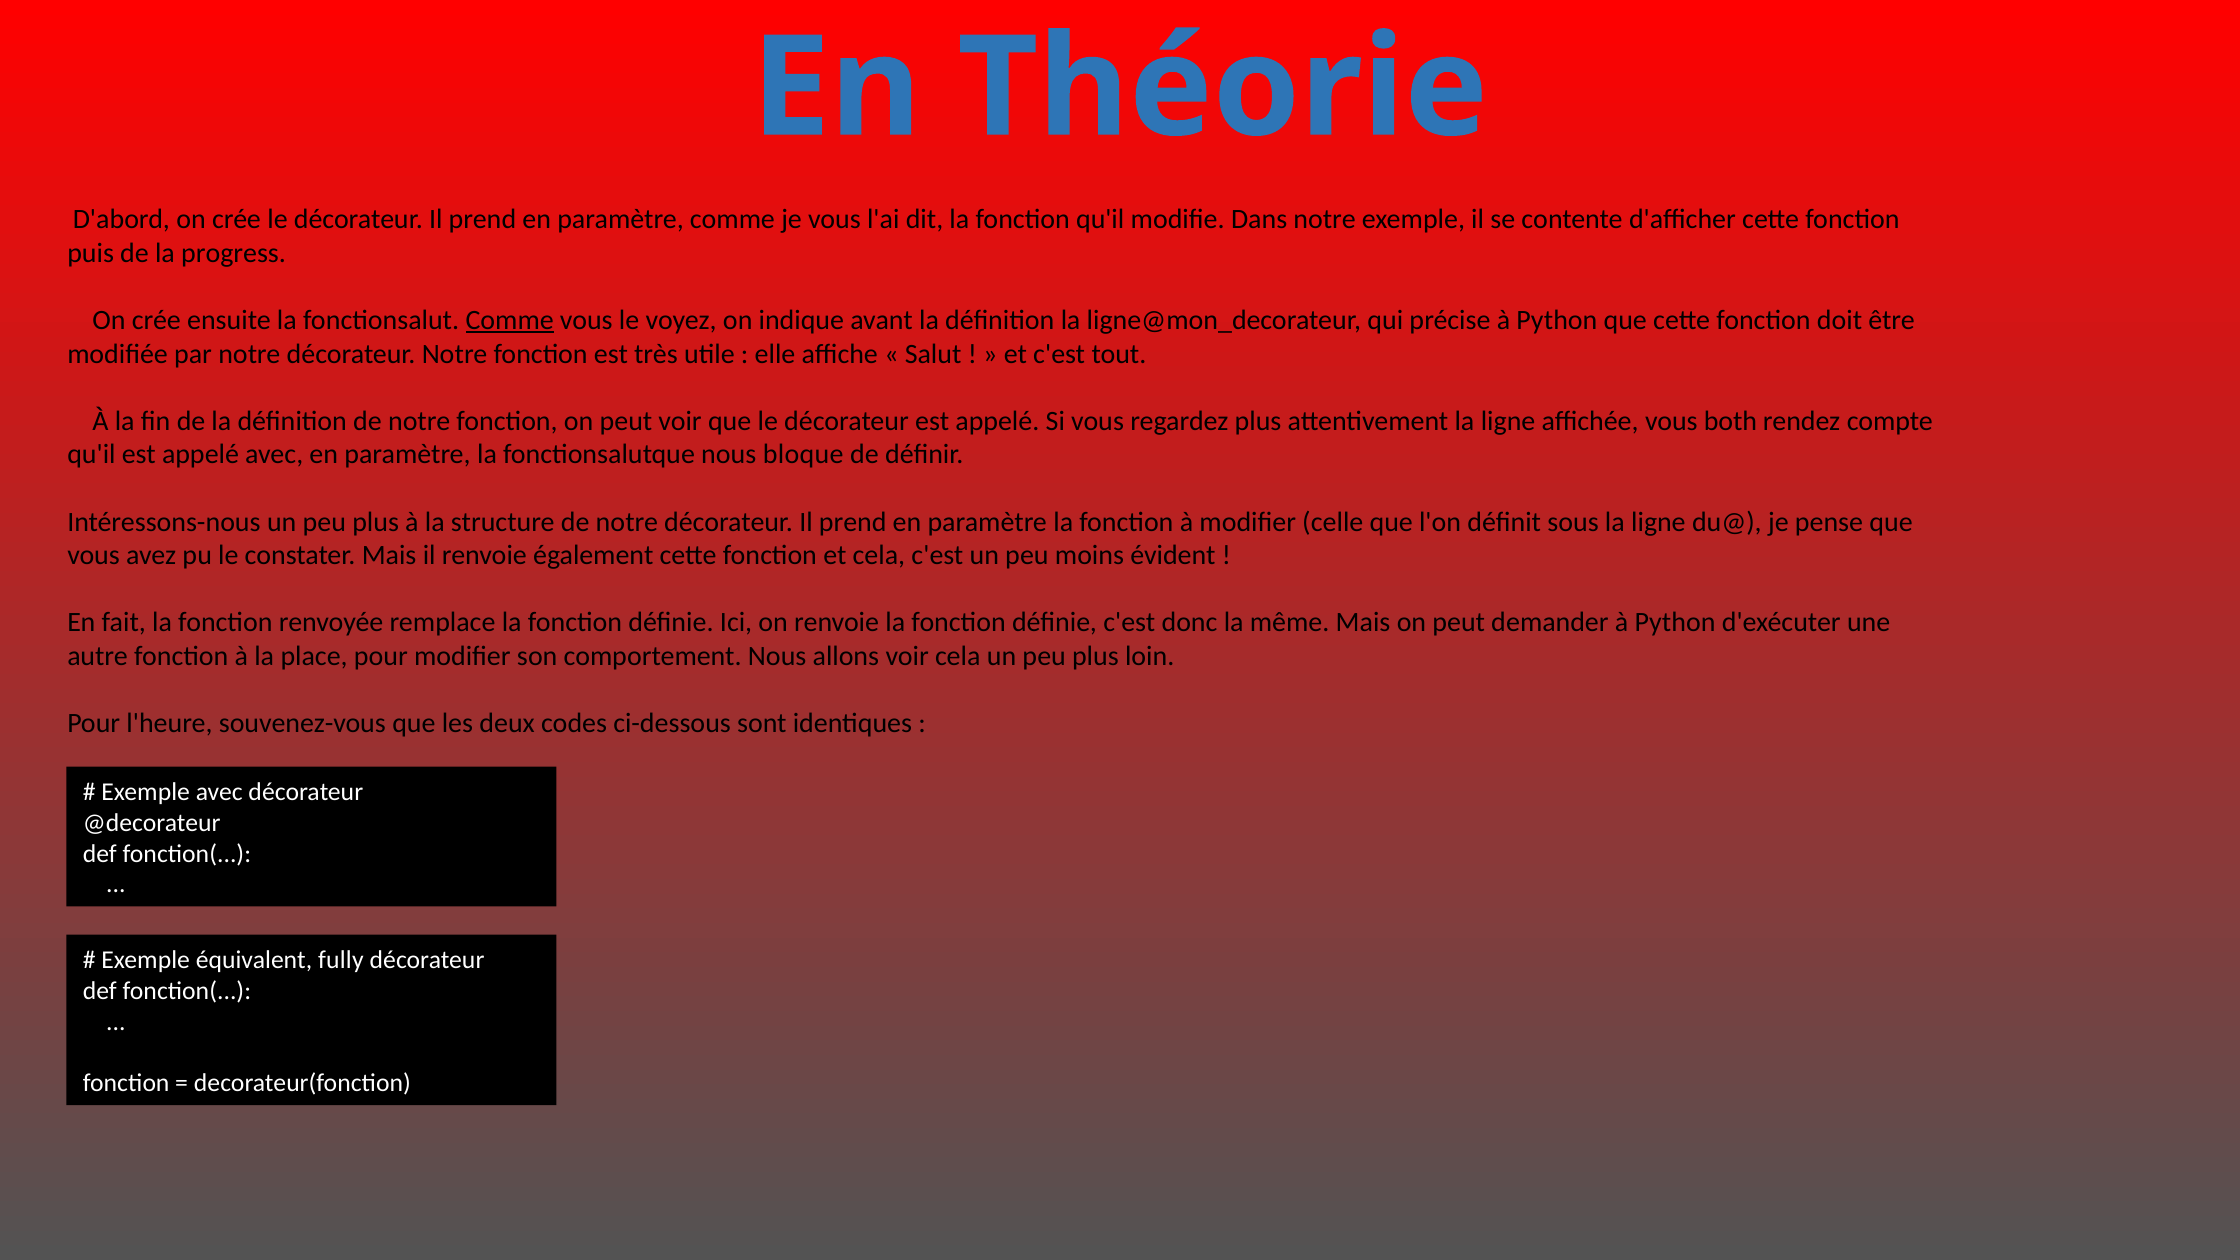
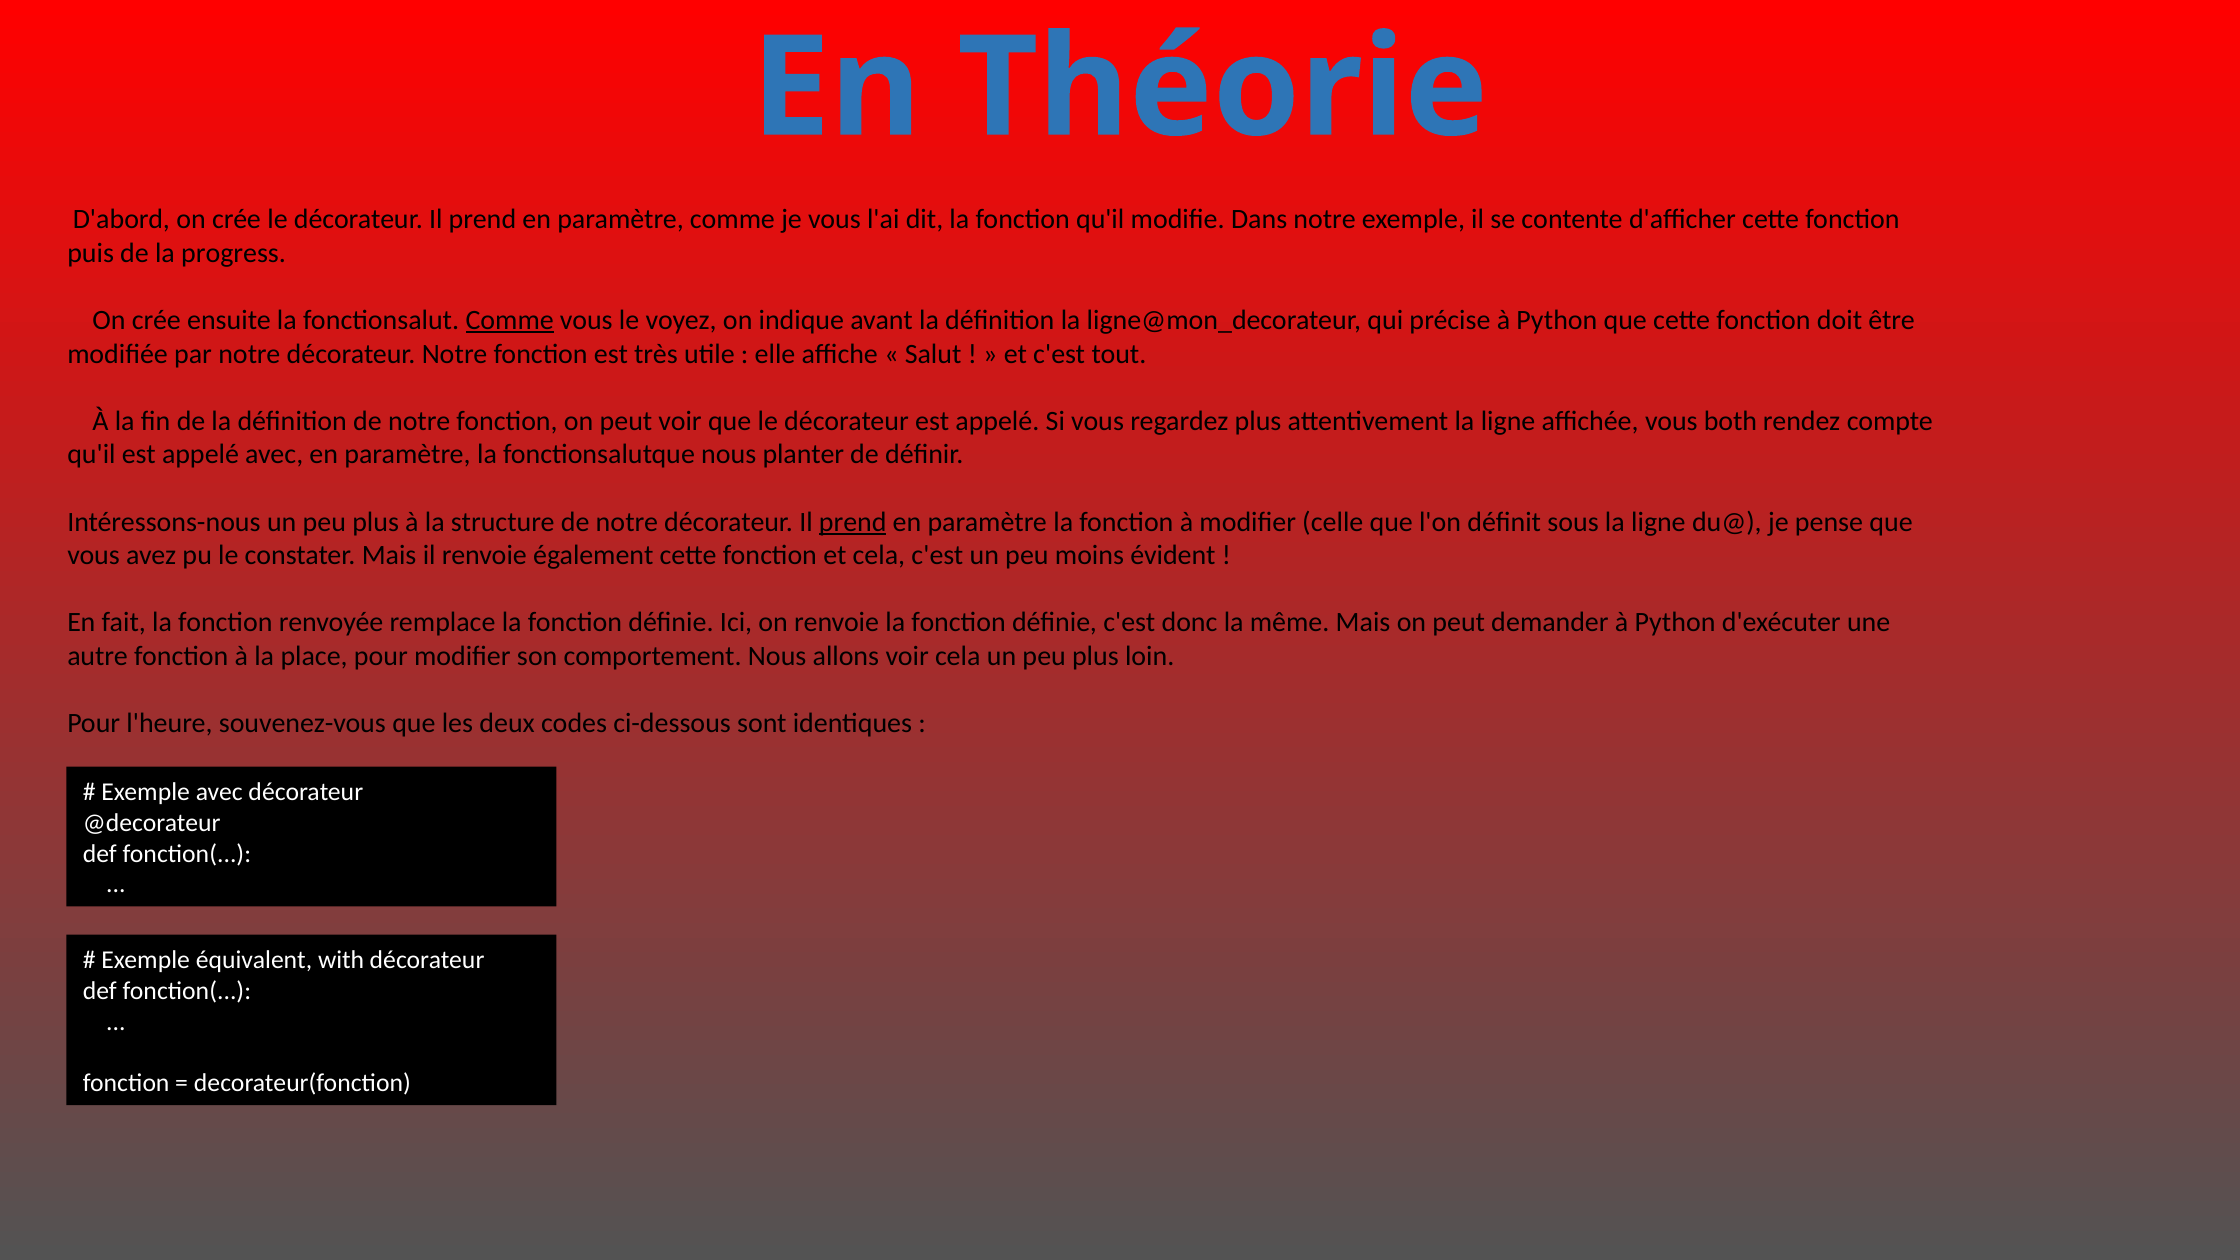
bloque: bloque -> planter (803, 455)
prend underline: none -> present (853, 522)
fully: fully -> with (341, 960)
